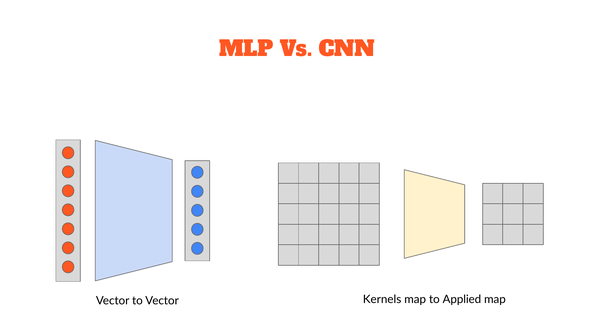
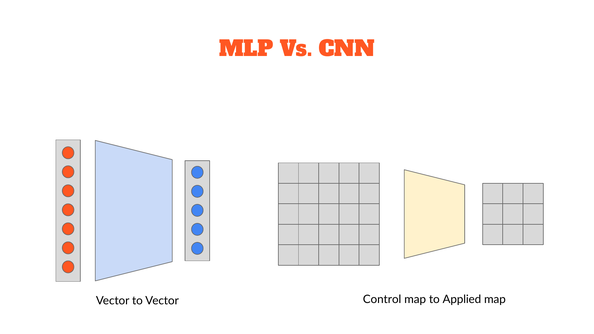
Kernels: Kernels -> Control (382, 300)
